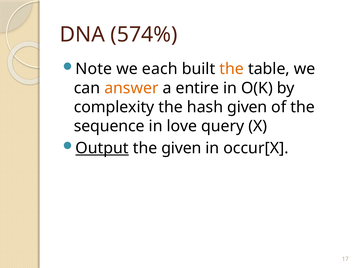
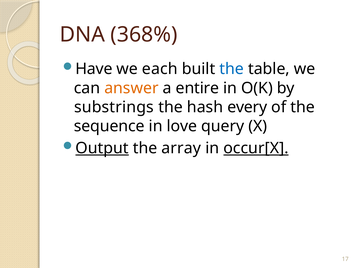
574%: 574% -> 368% (144, 35)
Note: Note -> Have (94, 69)
the colour: orange -> blue (232, 69)
complexity: complexity -> substrings (114, 107)
hash given: given -> every (247, 107)
the given: given -> array (181, 148)
occur[X underline: none -> present (256, 148)
